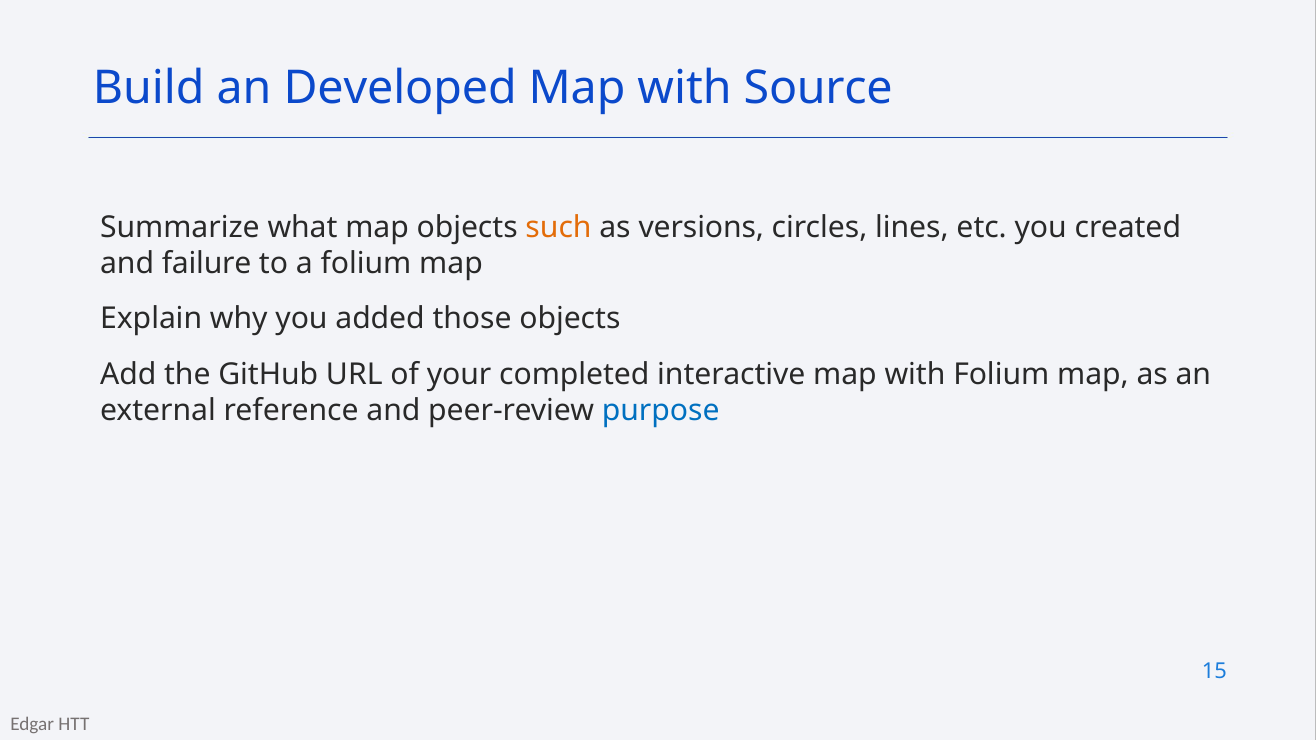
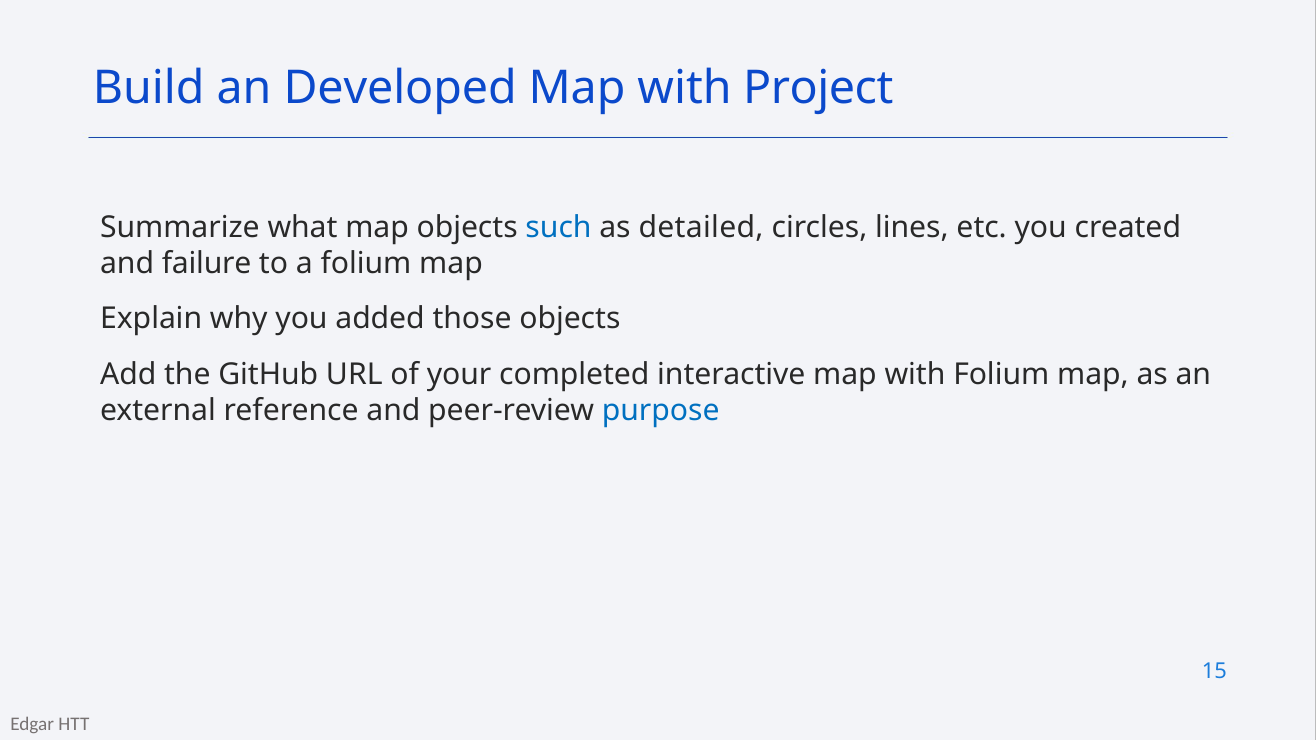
Source: Source -> Project (818, 88)
such colour: orange -> blue (559, 227)
versions: versions -> detailed (701, 227)
